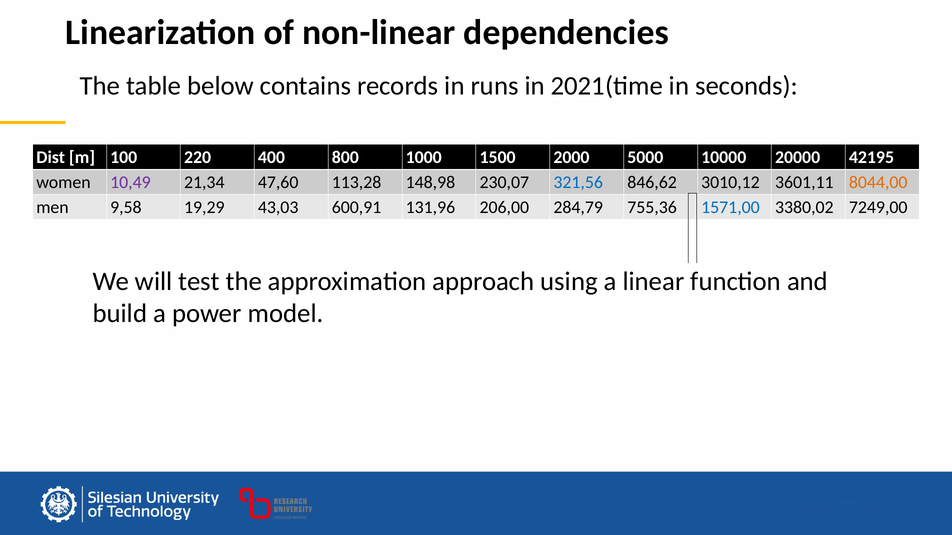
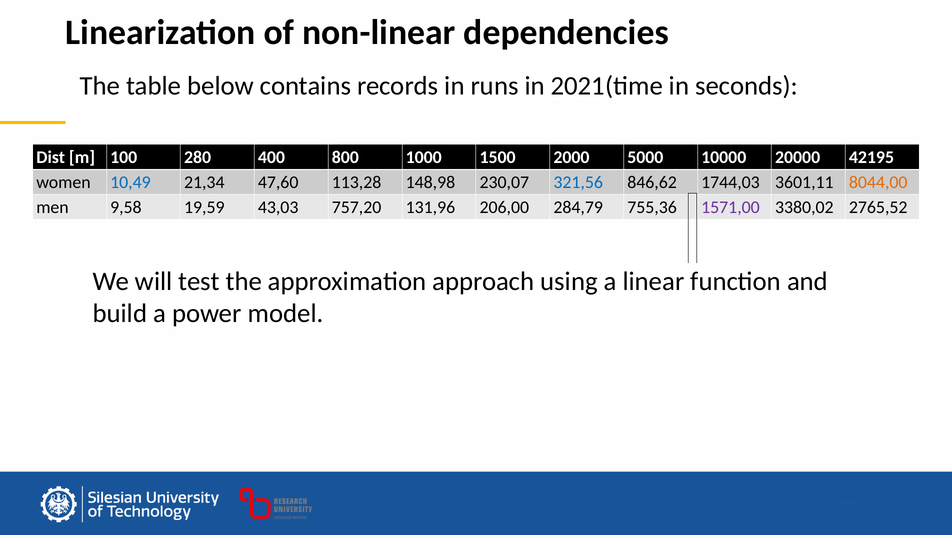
220: 220 -> 280 (198, 158)
10,49 colour: purple -> blue (130, 183)
3010,12: 3010,12 -> 1744,03 (730, 183)
19,29: 19,29 -> 19,59 (204, 208)
600,91: 600,91 -> 757,20 (357, 208)
1571,00 colour: blue -> purple (730, 208)
7249,00: 7249,00 -> 2765,52 (878, 208)
